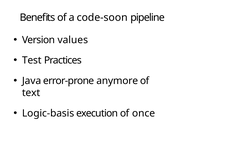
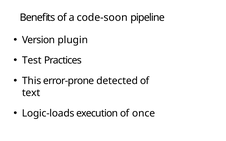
values: values -> plugin (73, 40)
Java: Java -> This (32, 81)
anymore: anymore -> detected (117, 81)
Logic-basis: Logic-basis -> Logic-loads (48, 114)
